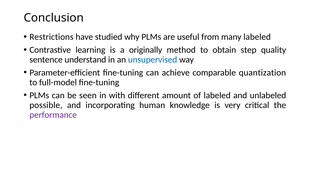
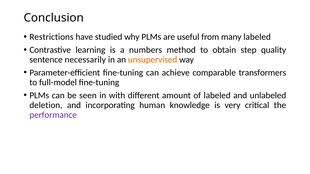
originally: originally -> numbers (146, 50)
understand: understand -> necessarily (85, 60)
unsupervised colour: blue -> orange (153, 60)
quantization: quantization -> transformers (262, 73)
possible: possible -> deletion (46, 105)
